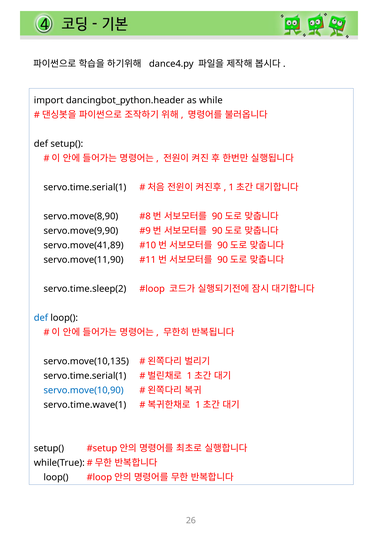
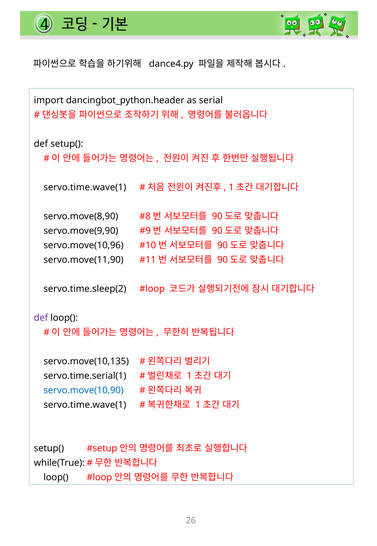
while: while -> serial (211, 100)
servo.time.serial(1: servo.time.serial(1 -> servo.time.wave(1 (85, 188)
servo.move(41,89: servo.move(41,89 -> servo.move(10,96 (84, 246)
def colour: blue -> purple (41, 318)
